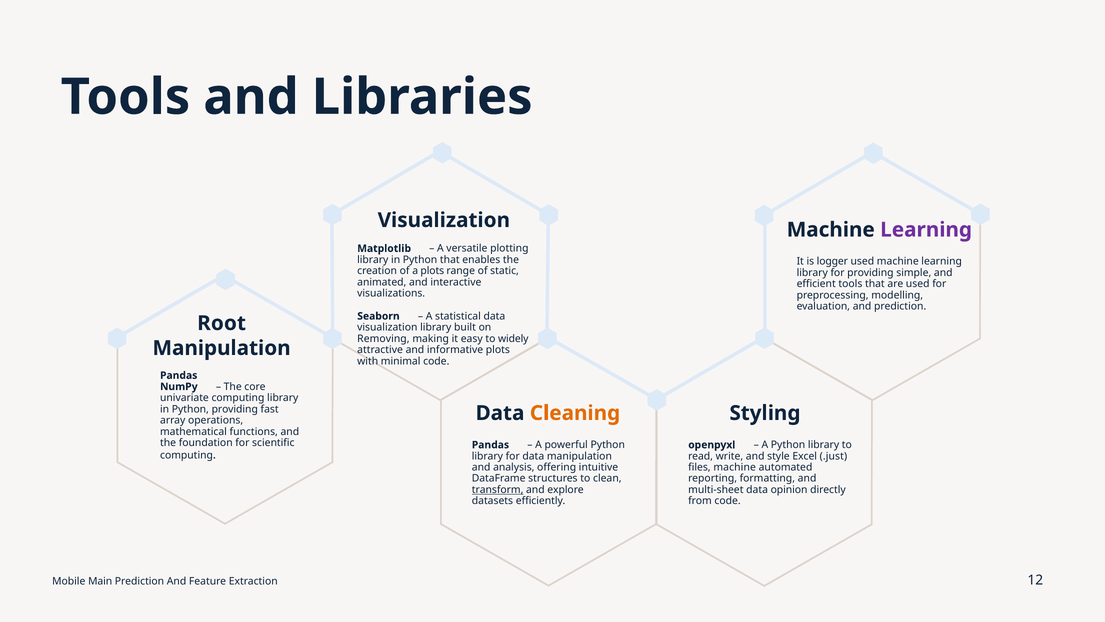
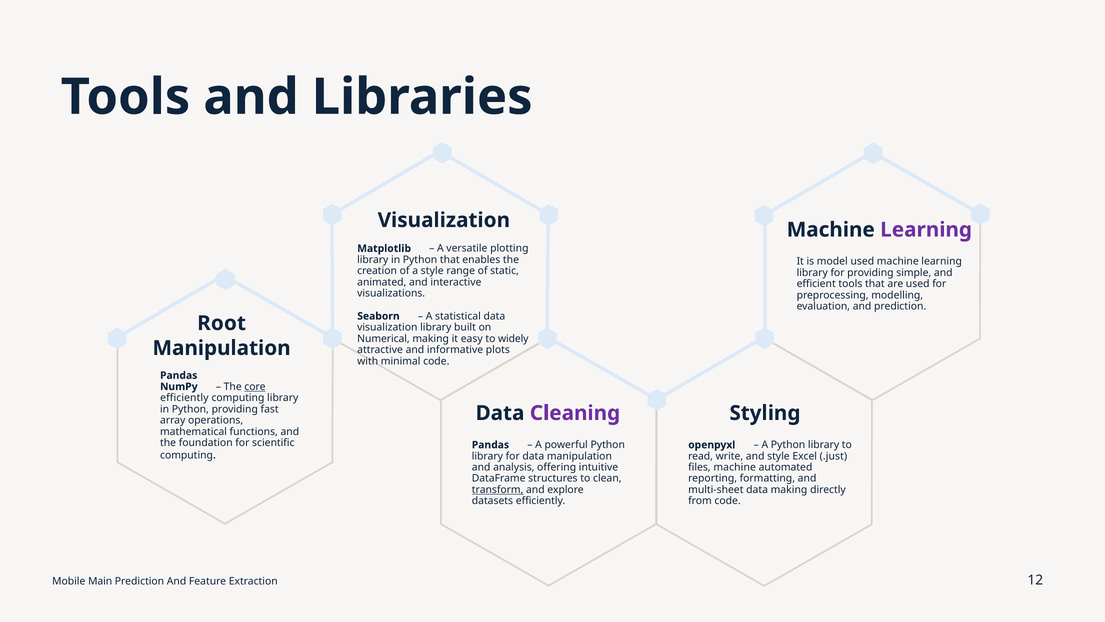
logger: logger -> model (832, 261)
a plots: plots -> style (432, 271)
Removing: Removing -> Numerical (383, 338)
core underline: none -> present (255, 386)
univariate: univariate -> efficiently (184, 398)
Cleaning colour: orange -> purple (575, 413)
data opinion: opinion -> making (789, 489)
